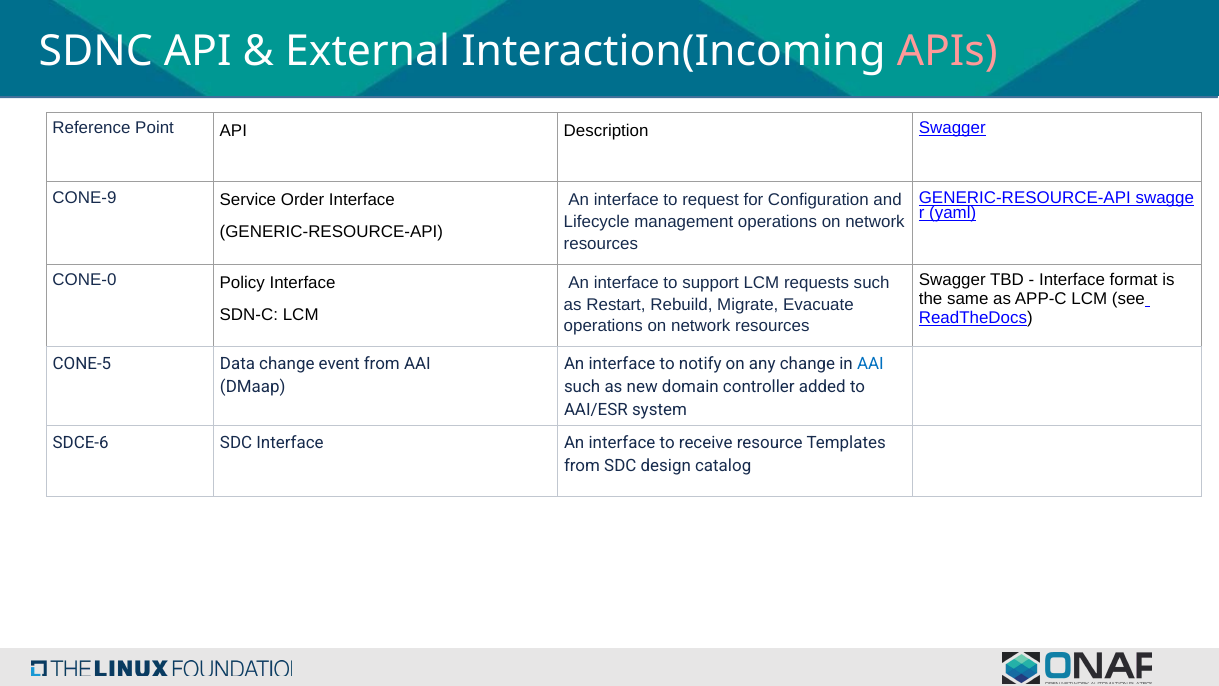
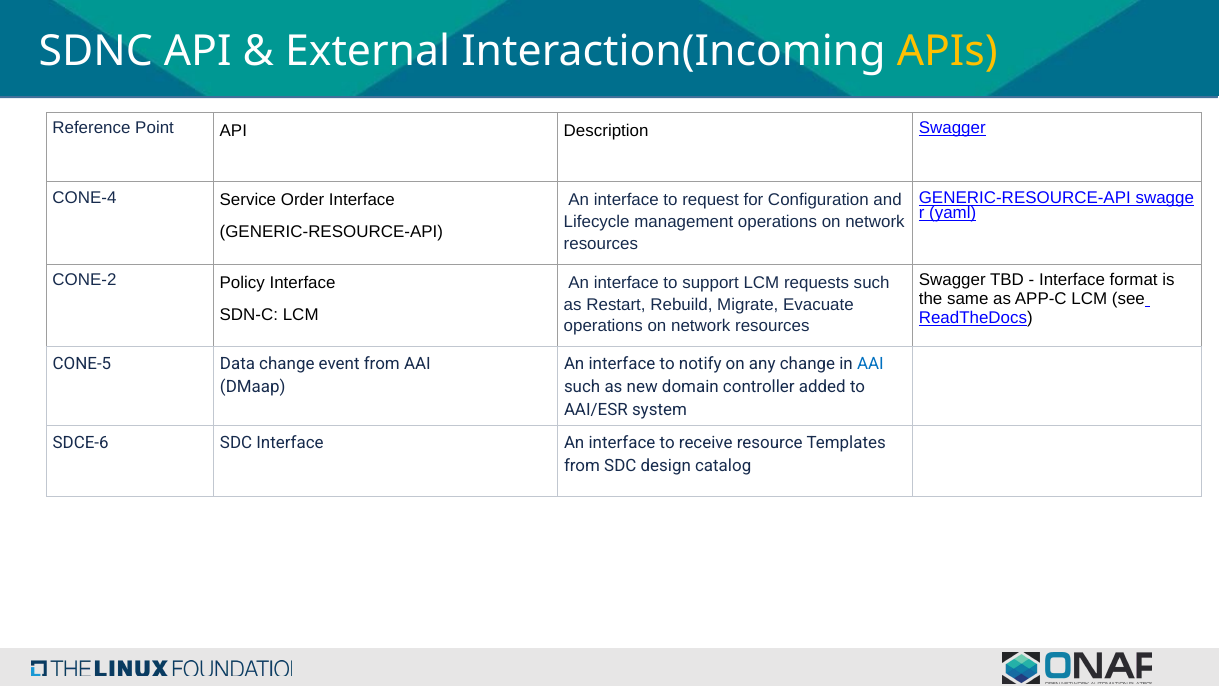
APIs colour: pink -> yellow (947, 51)
CONE-9: CONE-9 -> CONE-4 (84, 197)
CONE-0: CONE-0 -> CONE-2 (84, 280)
